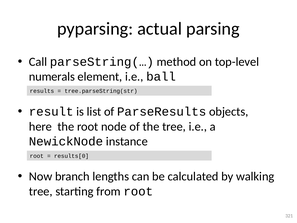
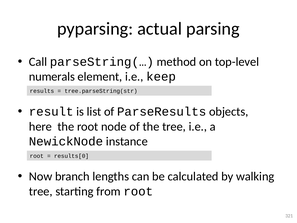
ball: ball -> keep (161, 77)
